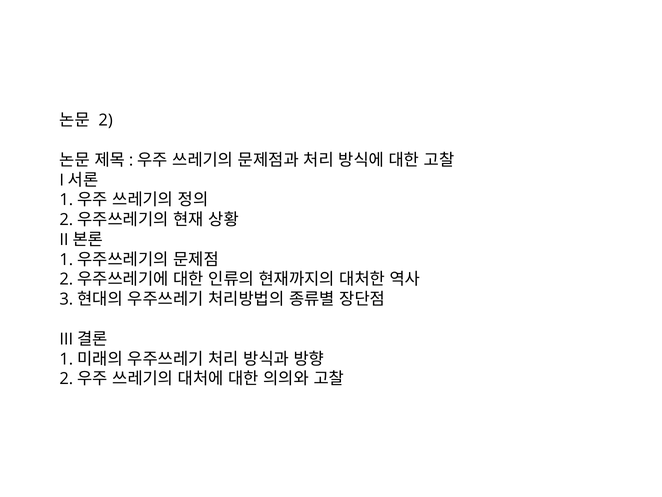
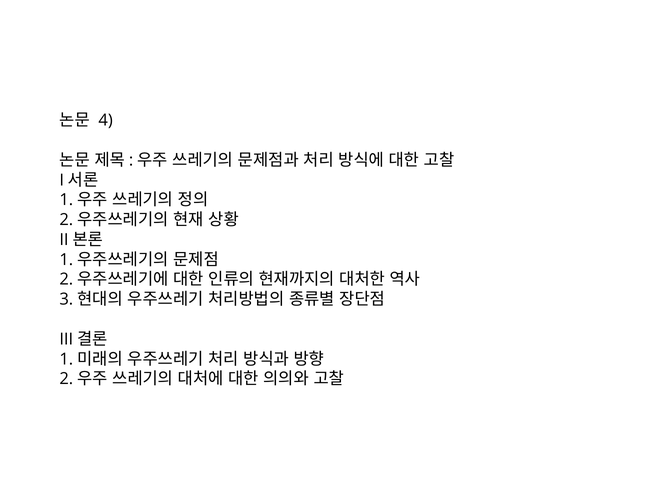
2: 2 -> 4 (106, 120)
